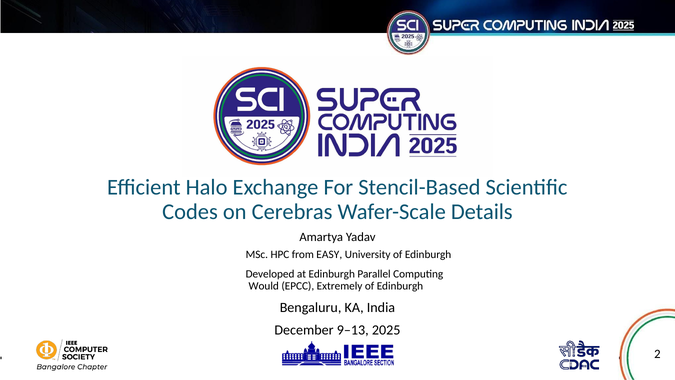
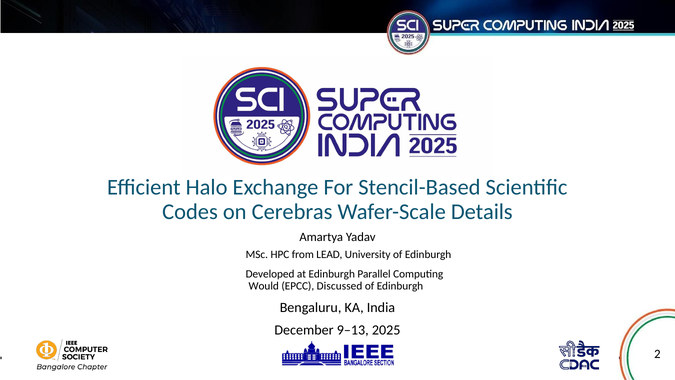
EASY: EASY -> LEAD (329, 254)
Extremely: Extremely -> Discussed (340, 286)
